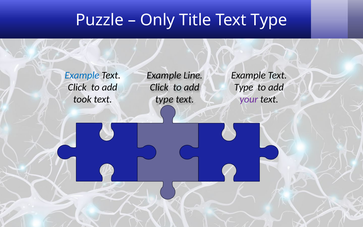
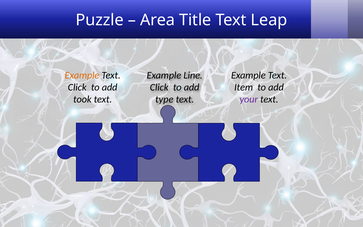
Only: Only -> Area (158, 20)
Title Text Type: Type -> Leap (269, 20)
Example colour: blue -> orange (82, 75)
Type: Type -> Item (244, 87)
